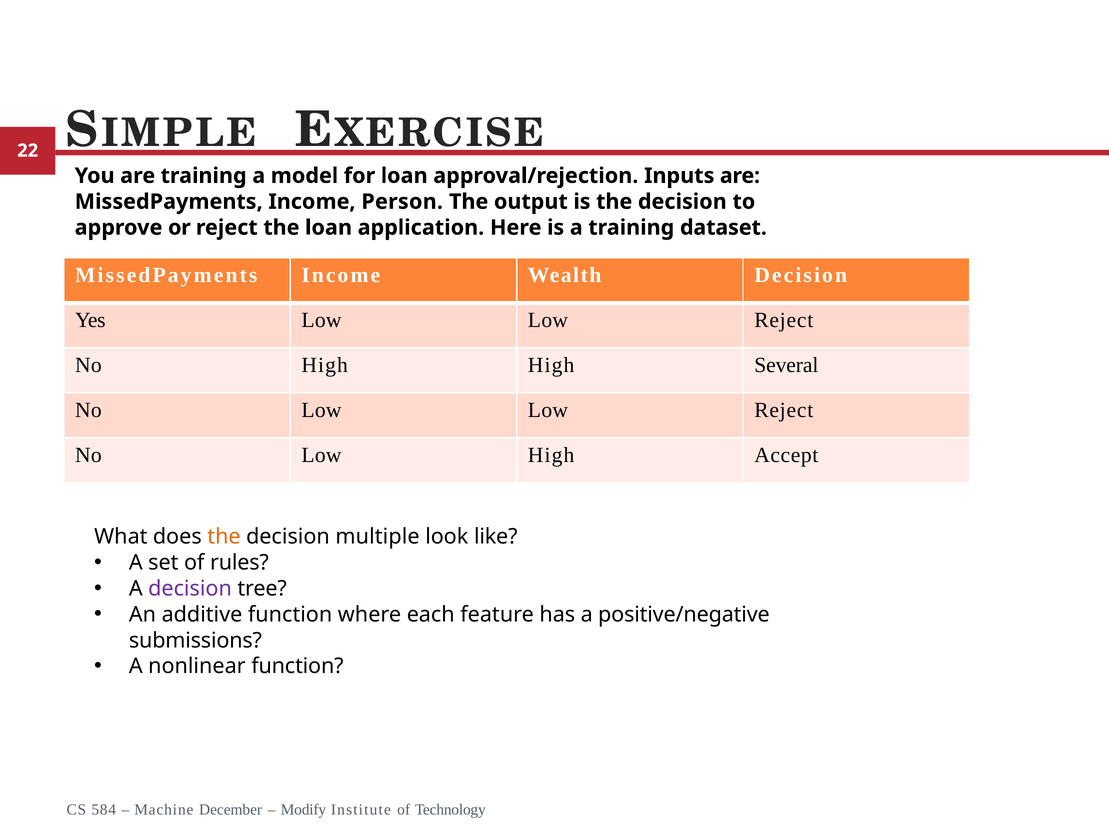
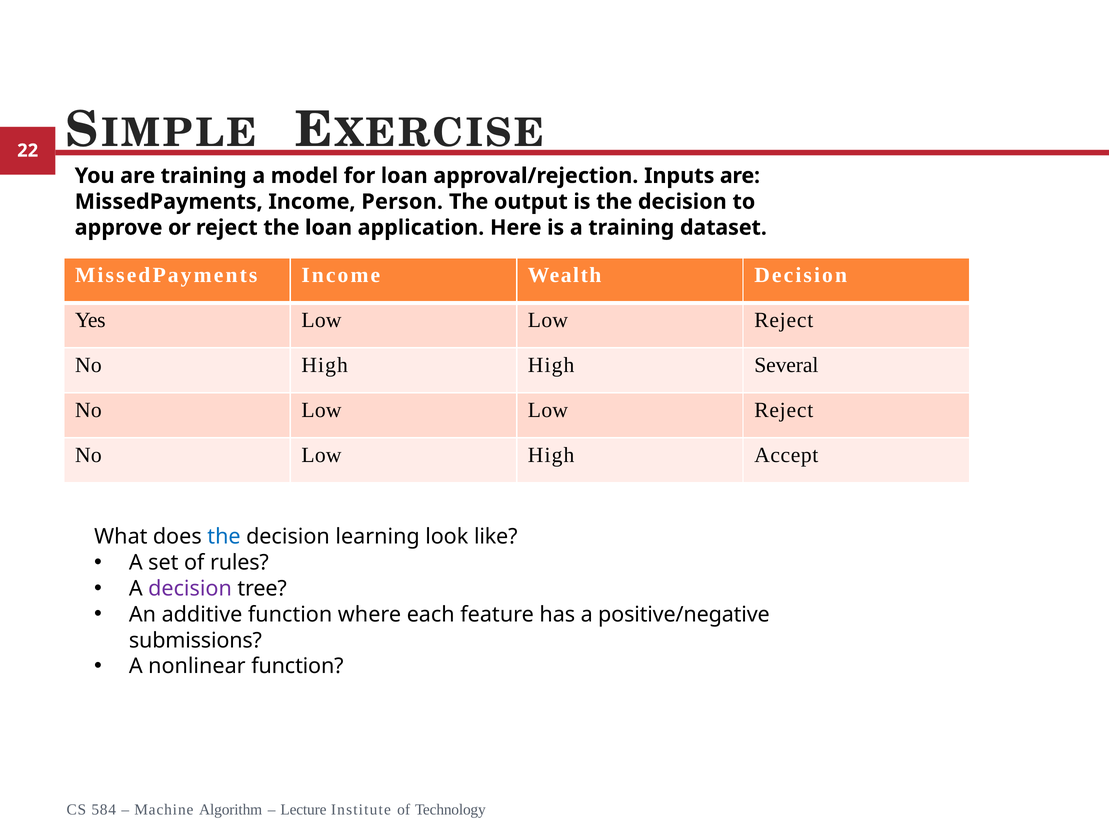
the colour: orange -> blue (224, 537)
multiple: multiple -> learning (378, 537)
December: December -> Algorithm (231, 809)
Modify: Modify -> Lecture (303, 809)
